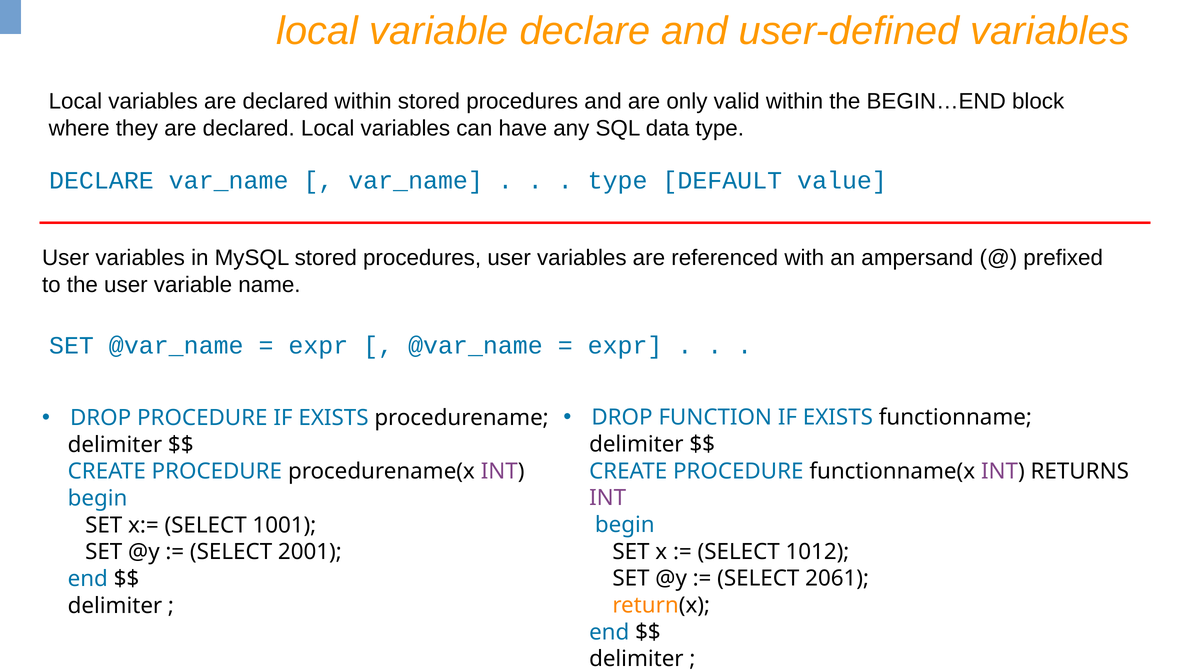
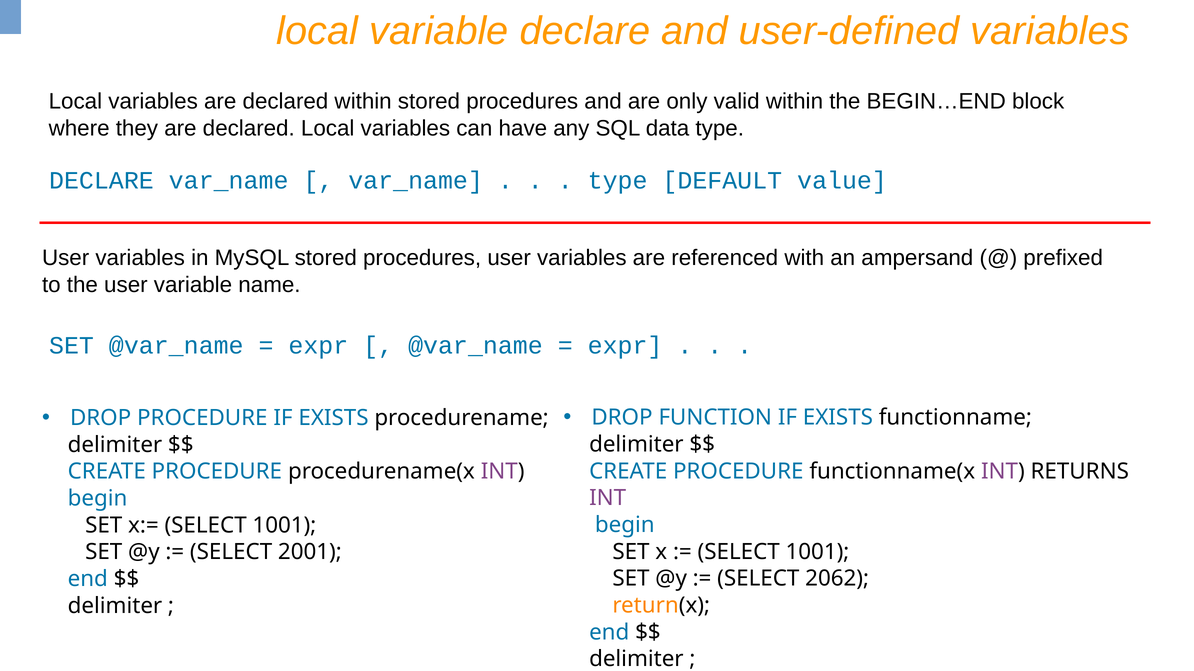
1012: 1012 -> 1001 (817, 552)
2061: 2061 -> 2062 (837, 579)
